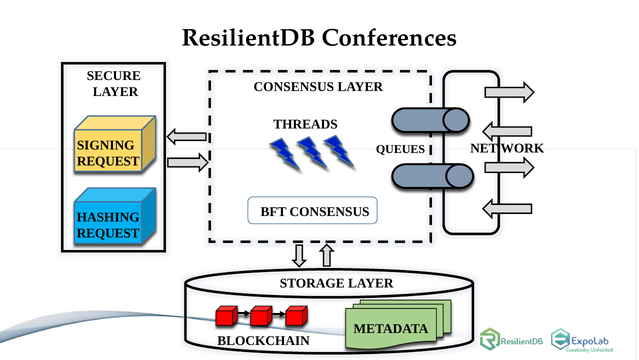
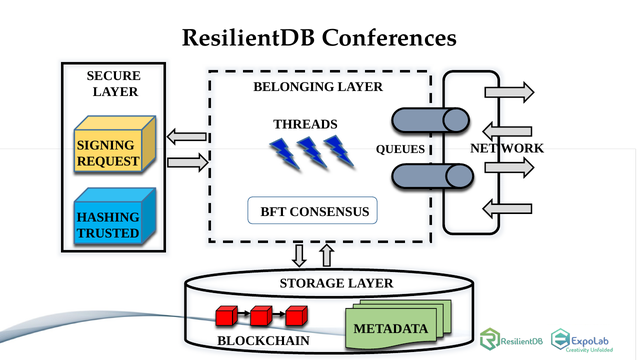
CONSENSUS: CONSENSUS -> BELONGING (294, 87)
REQUEST: REQUEST -> TRUSTED (108, 233)
